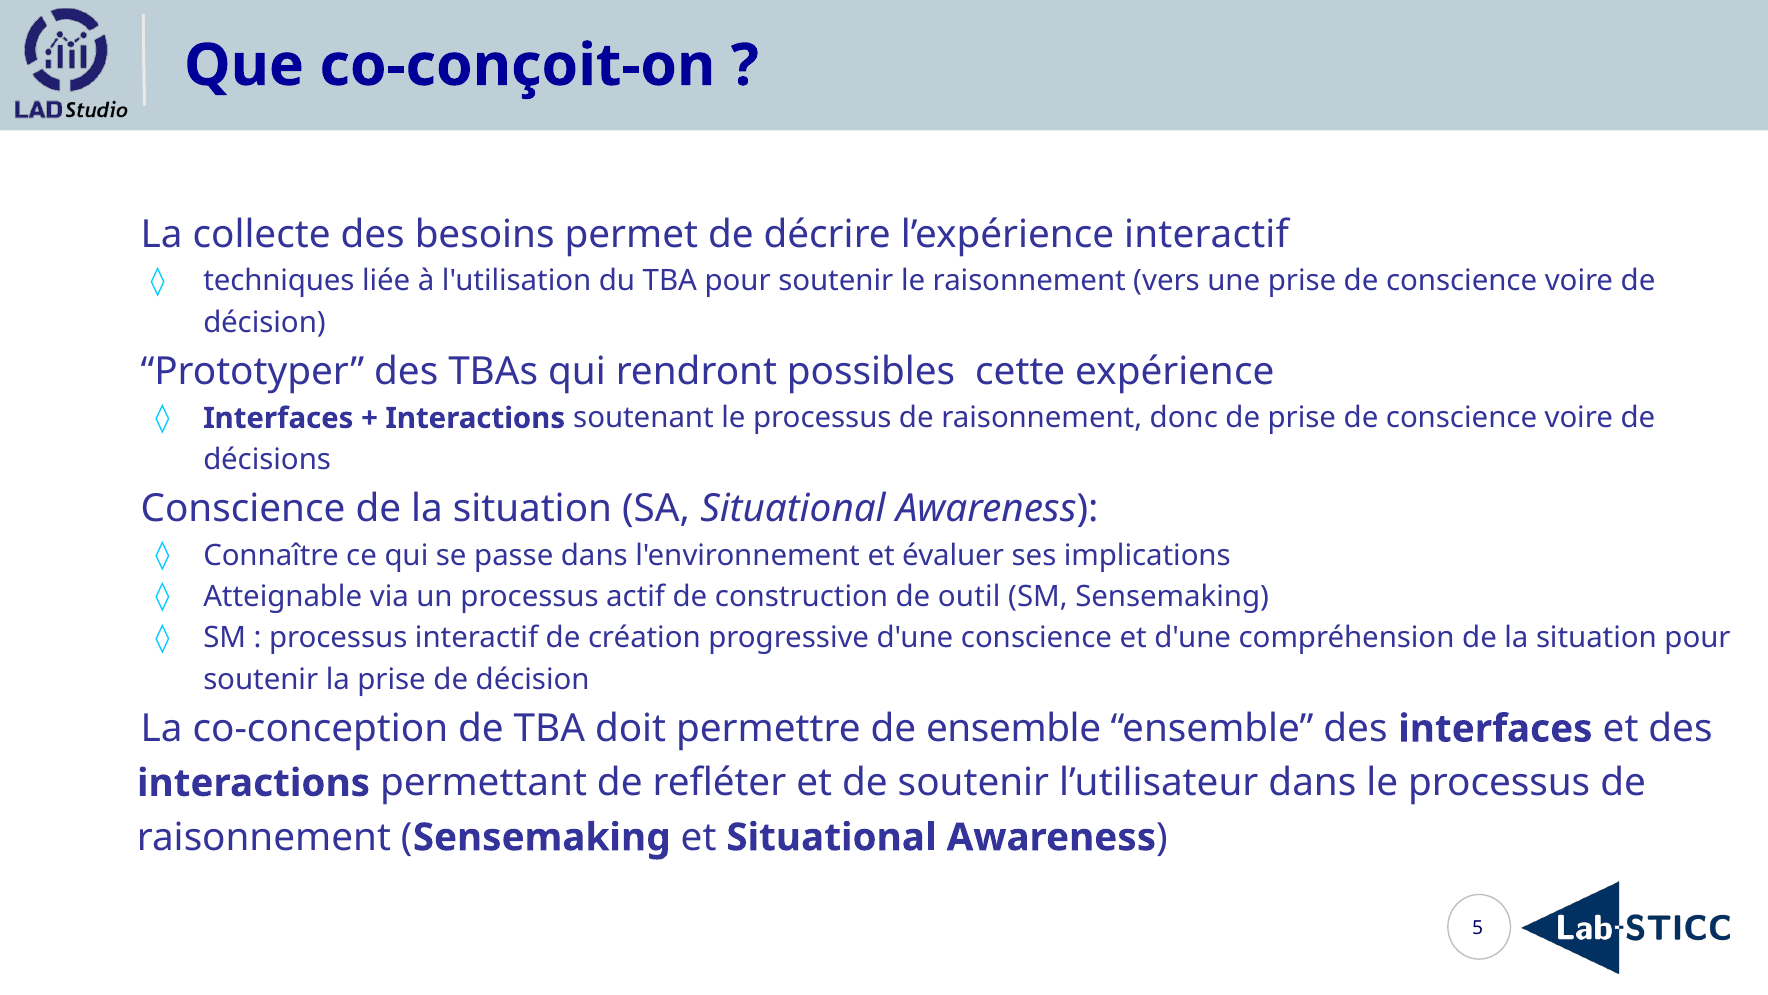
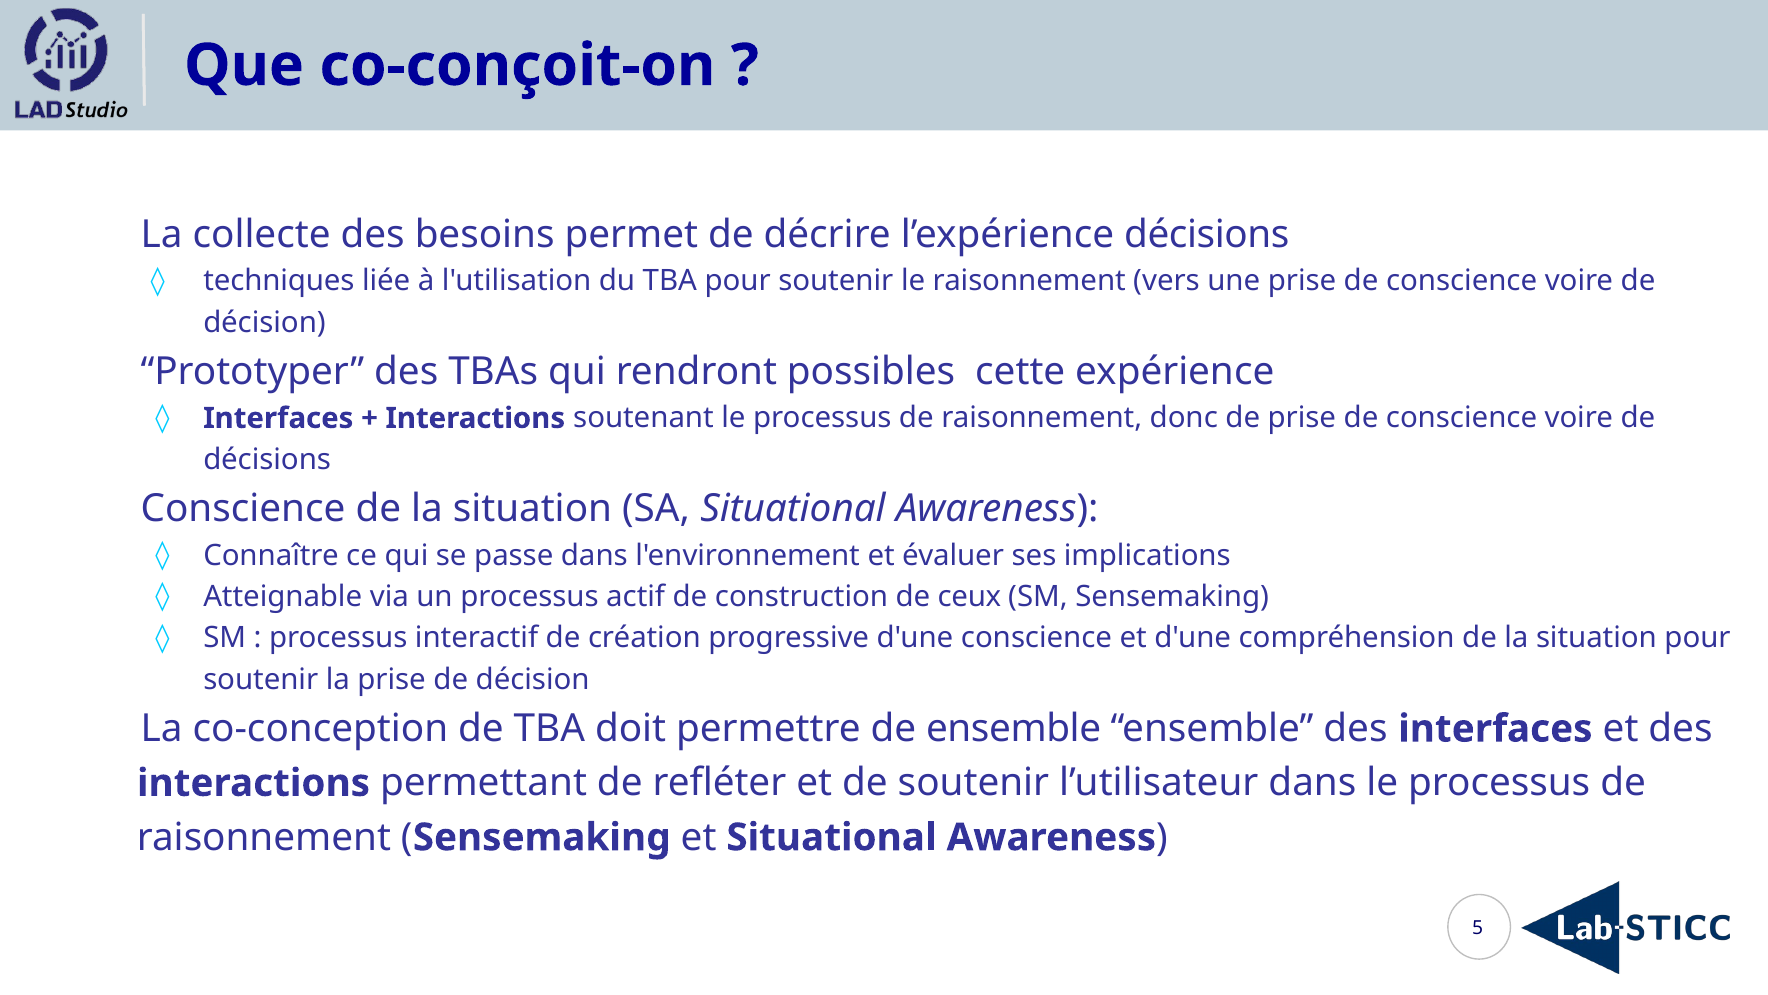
l’expérience interactif: interactif -> décisions (1207, 235)
outil: outil -> ceux (969, 596)
